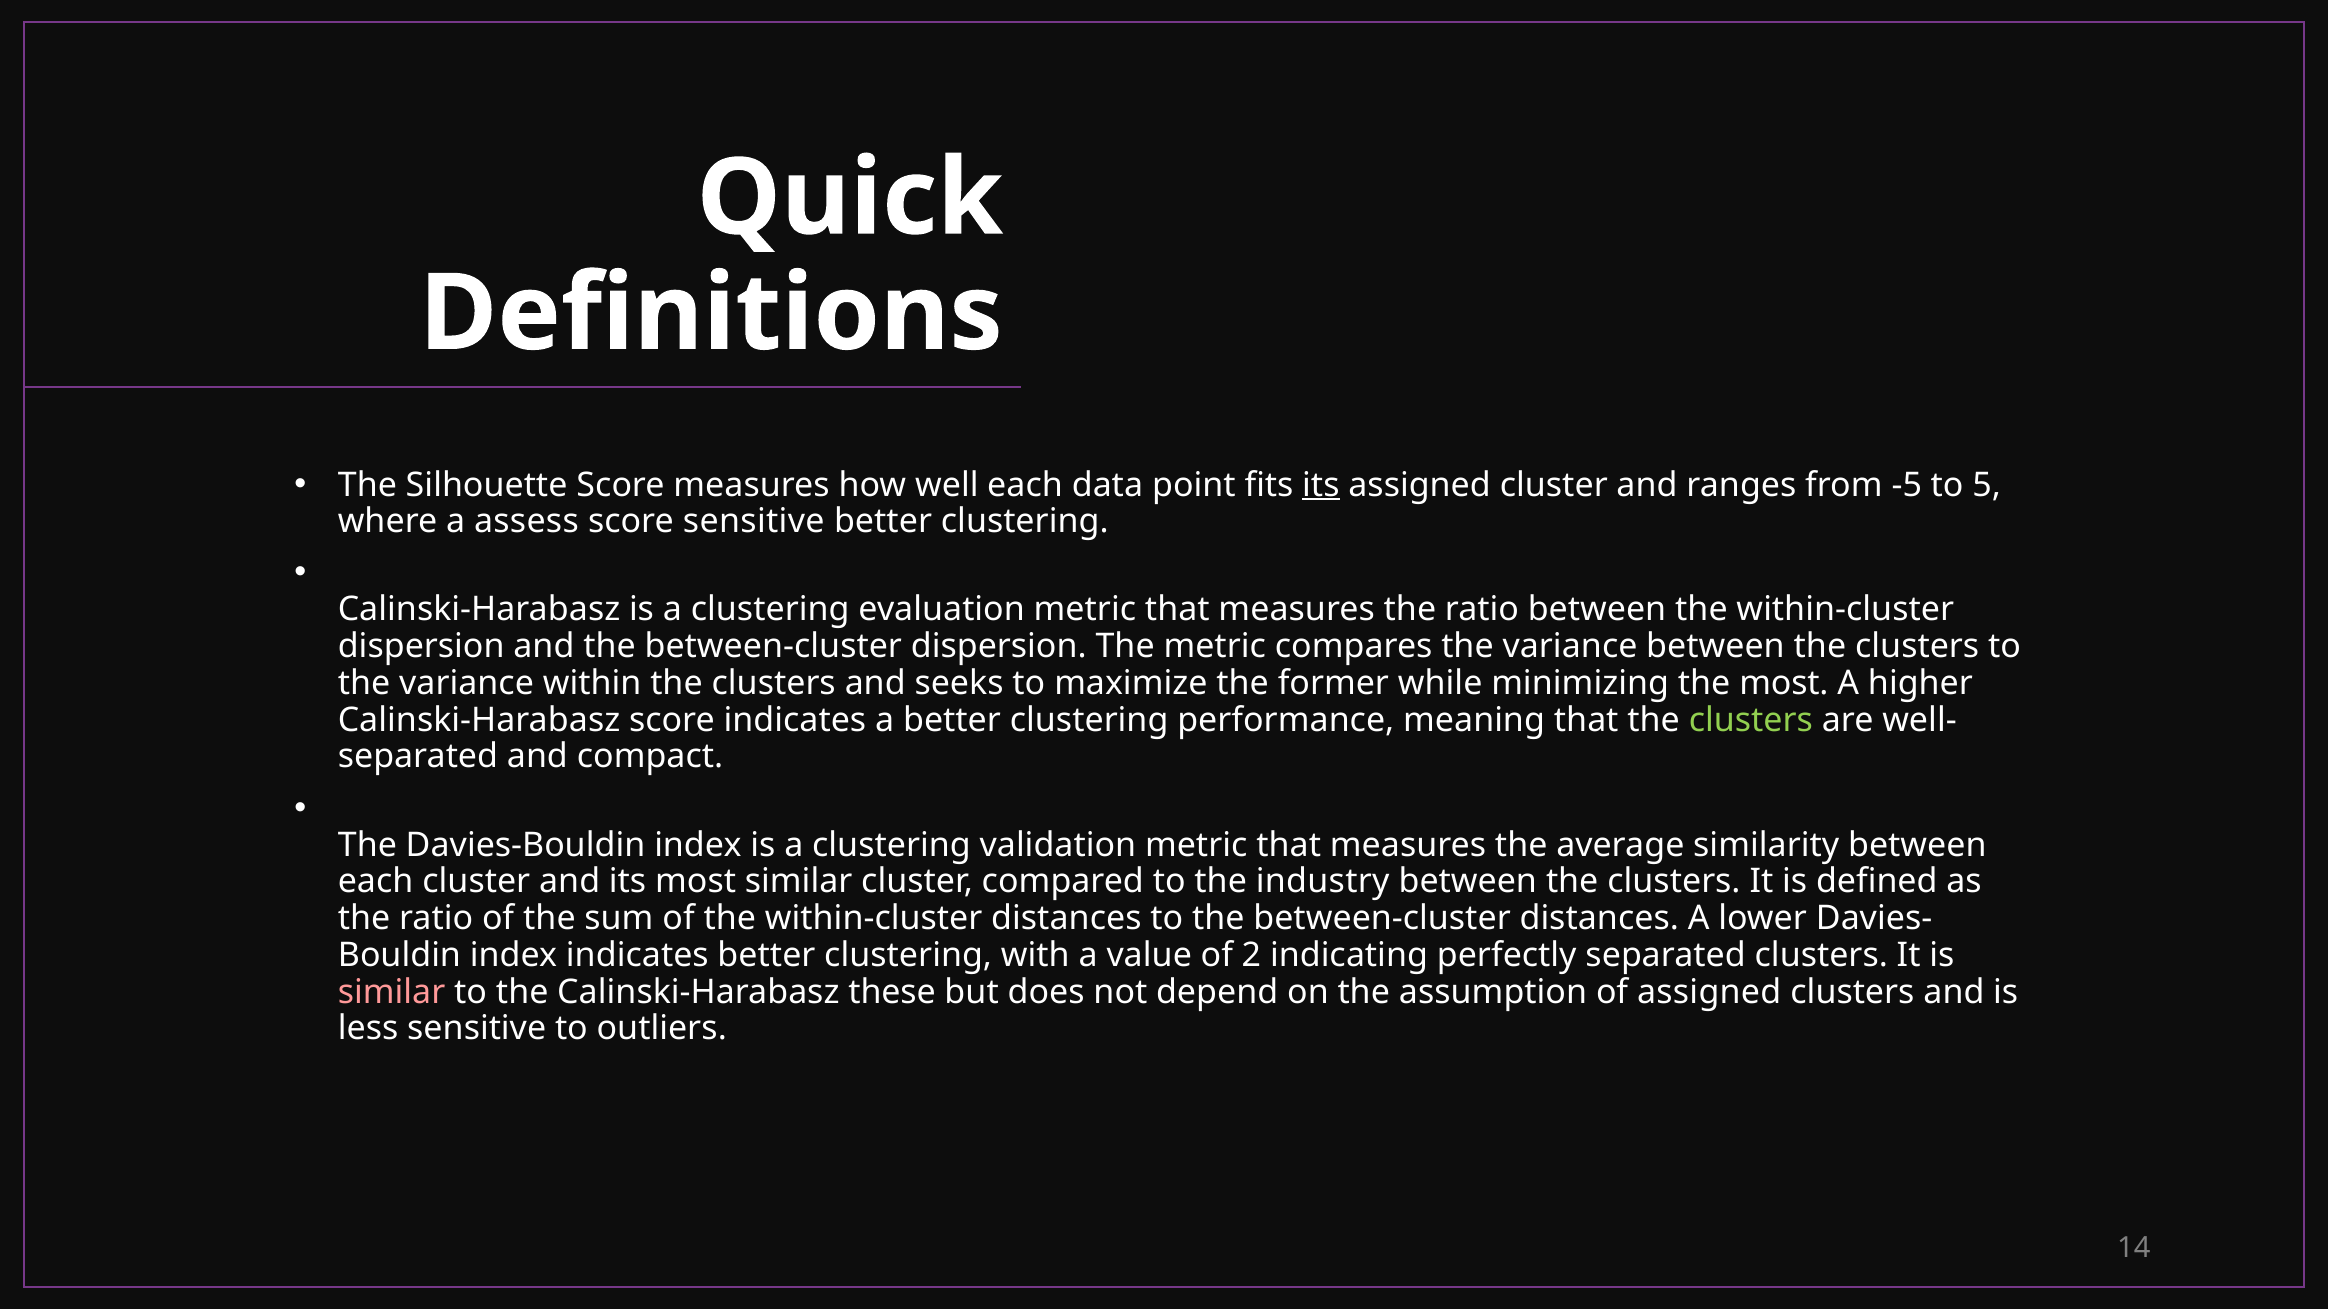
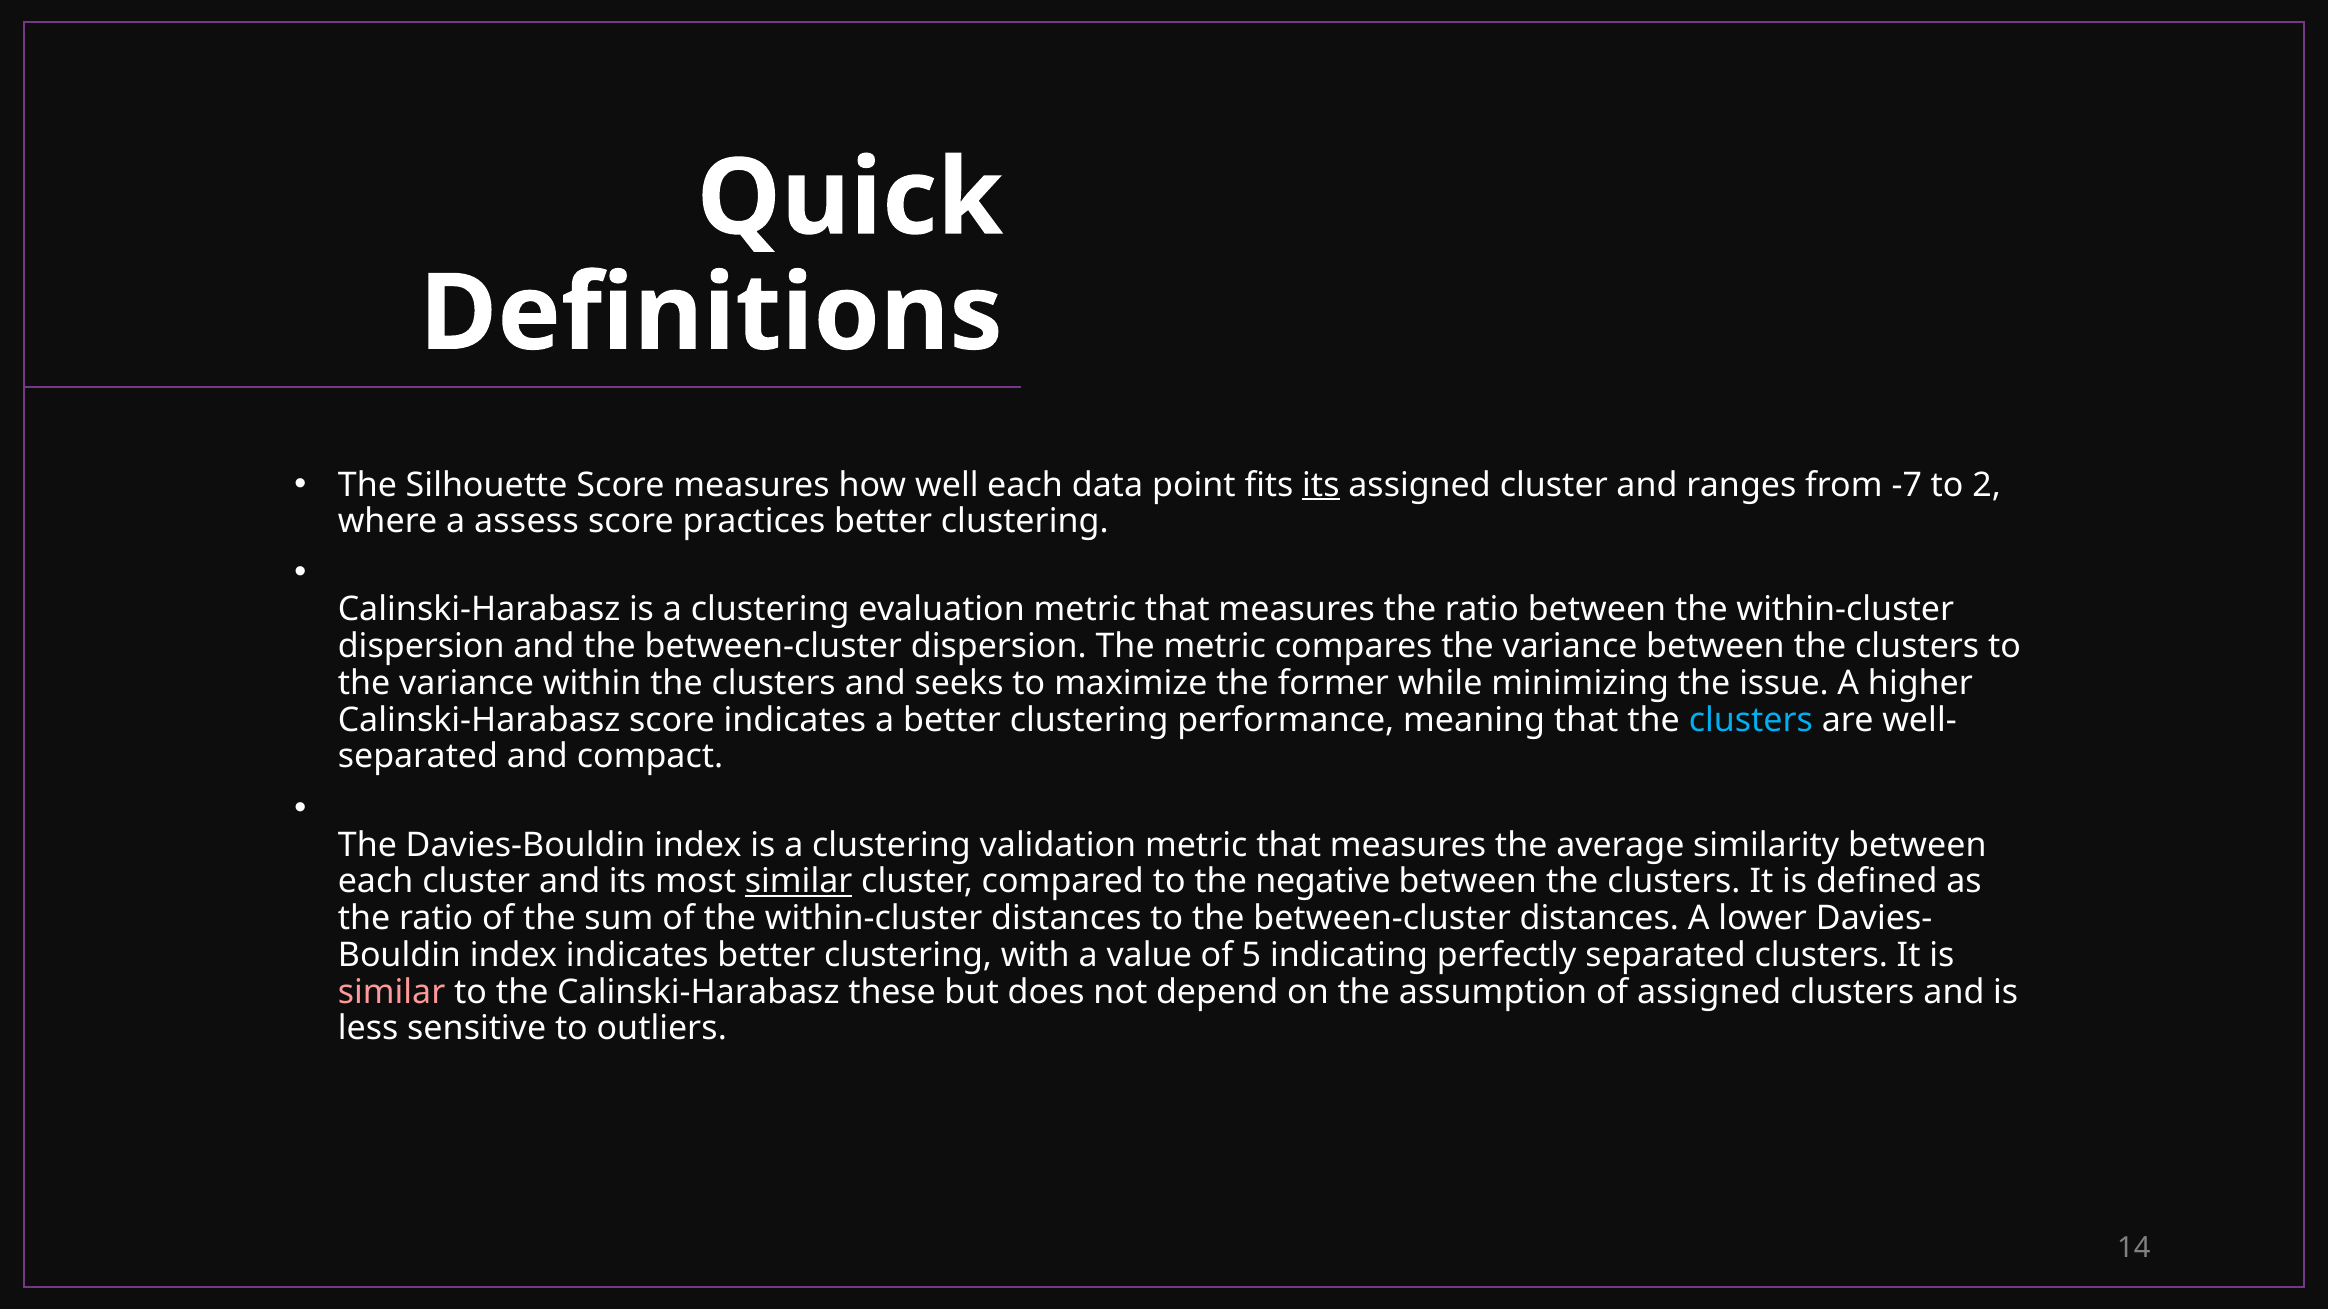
-5: -5 -> -7 (1907, 485)
5: 5 -> 2 (1987, 485)
score sensitive: sensitive -> practices (754, 522)
the most: most -> issue (1784, 683)
clusters colour: light green -> light blue (1751, 720)
similar underline: none -> present (799, 882)
industry: industry -> negative (1323, 882)
2: 2 -> 5 (1251, 955)
